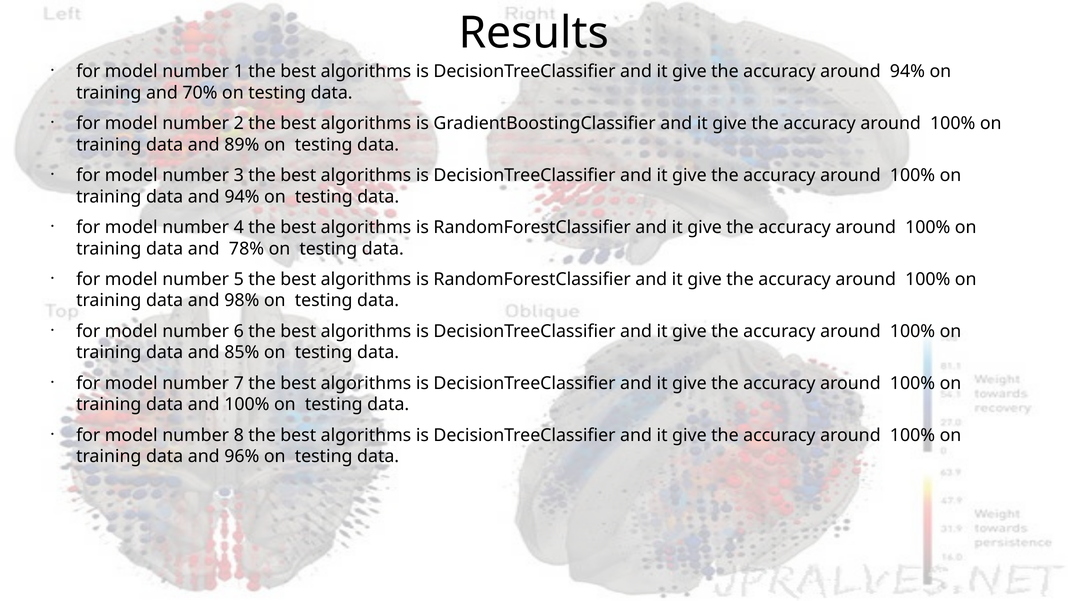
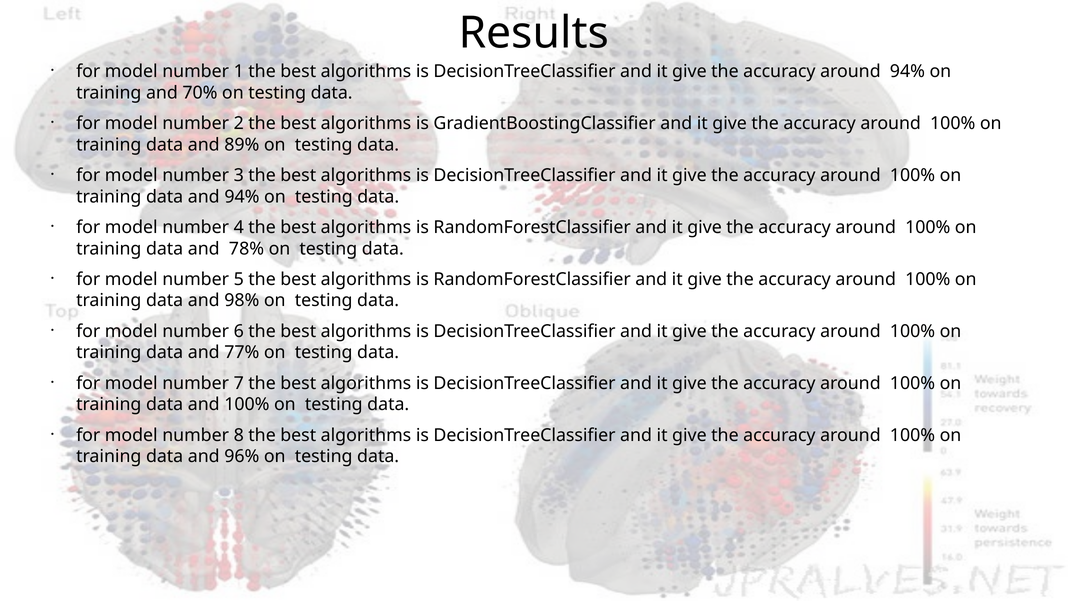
85%: 85% -> 77% (242, 352)
